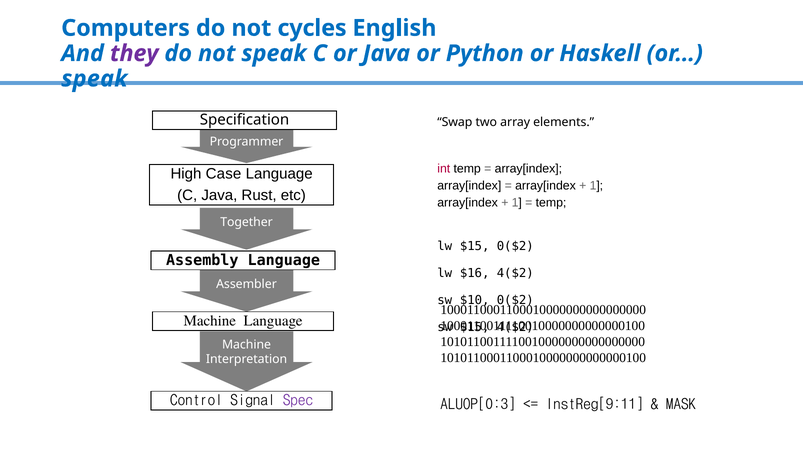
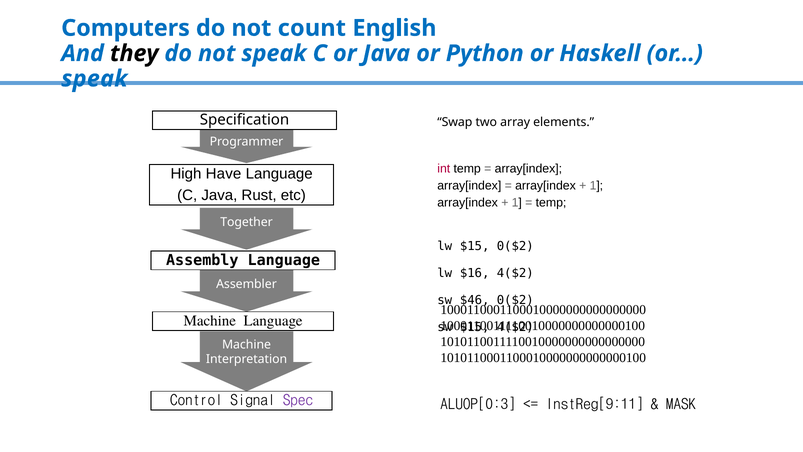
cycles: cycles -> count (312, 28)
they colour: purple -> black (134, 53)
Case: Case -> Have (224, 173)
$10: $10 -> $46 (475, 300)
